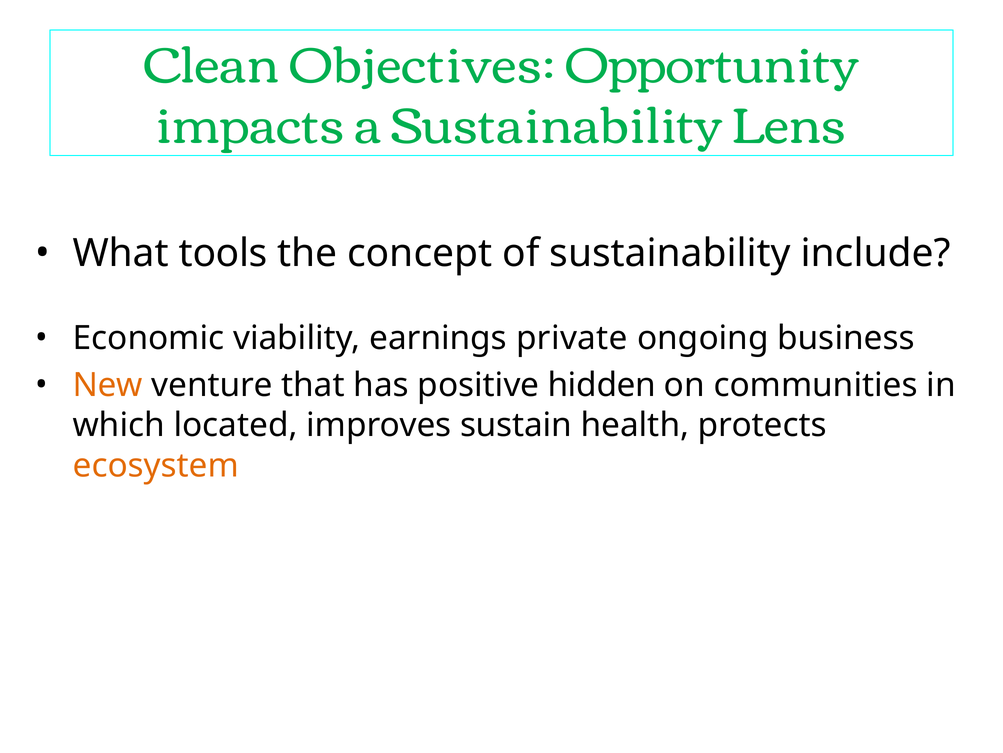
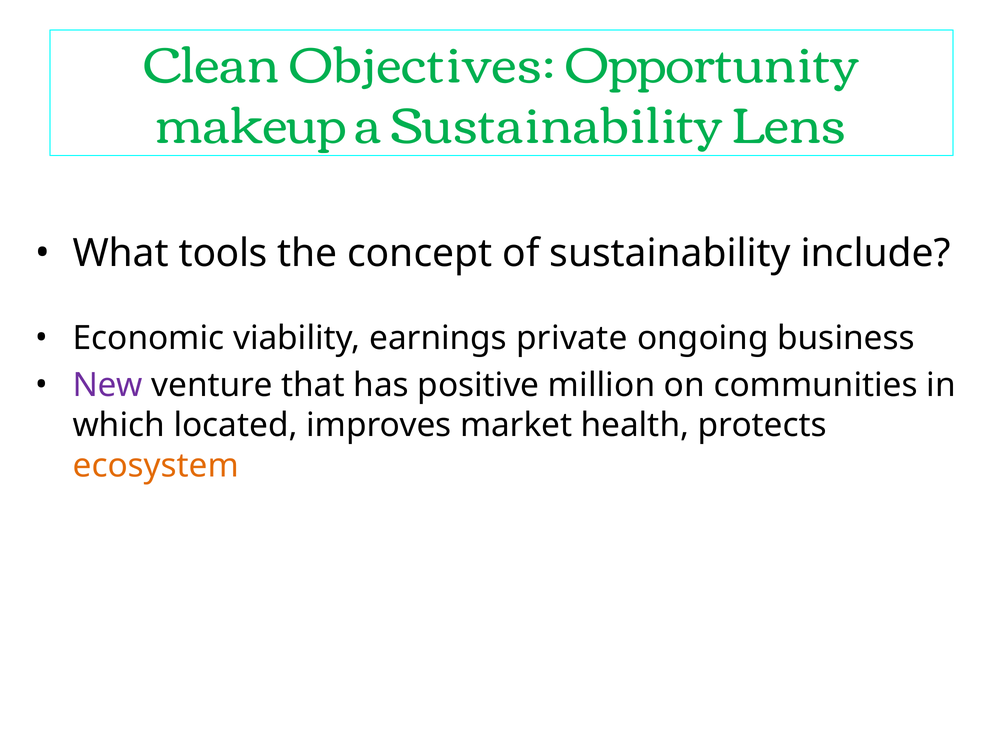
impacts: impacts -> makeup (251, 126)
New colour: orange -> purple (108, 385)
hidden: hidden -> million (602, 385)
sustain: sustain -> market (516, 425)
